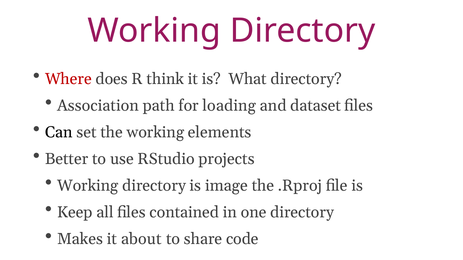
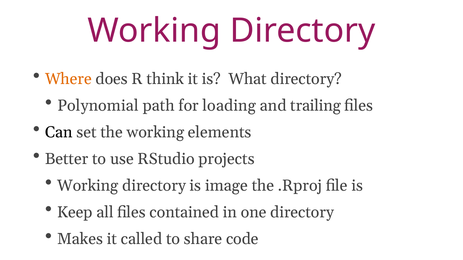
Where colour: red -> orange (68, 79)
Association: Association -> Polynomial (98, 106)
dataset: dataset -> trailing (316, 106)
about: about -> called (141, 239)
